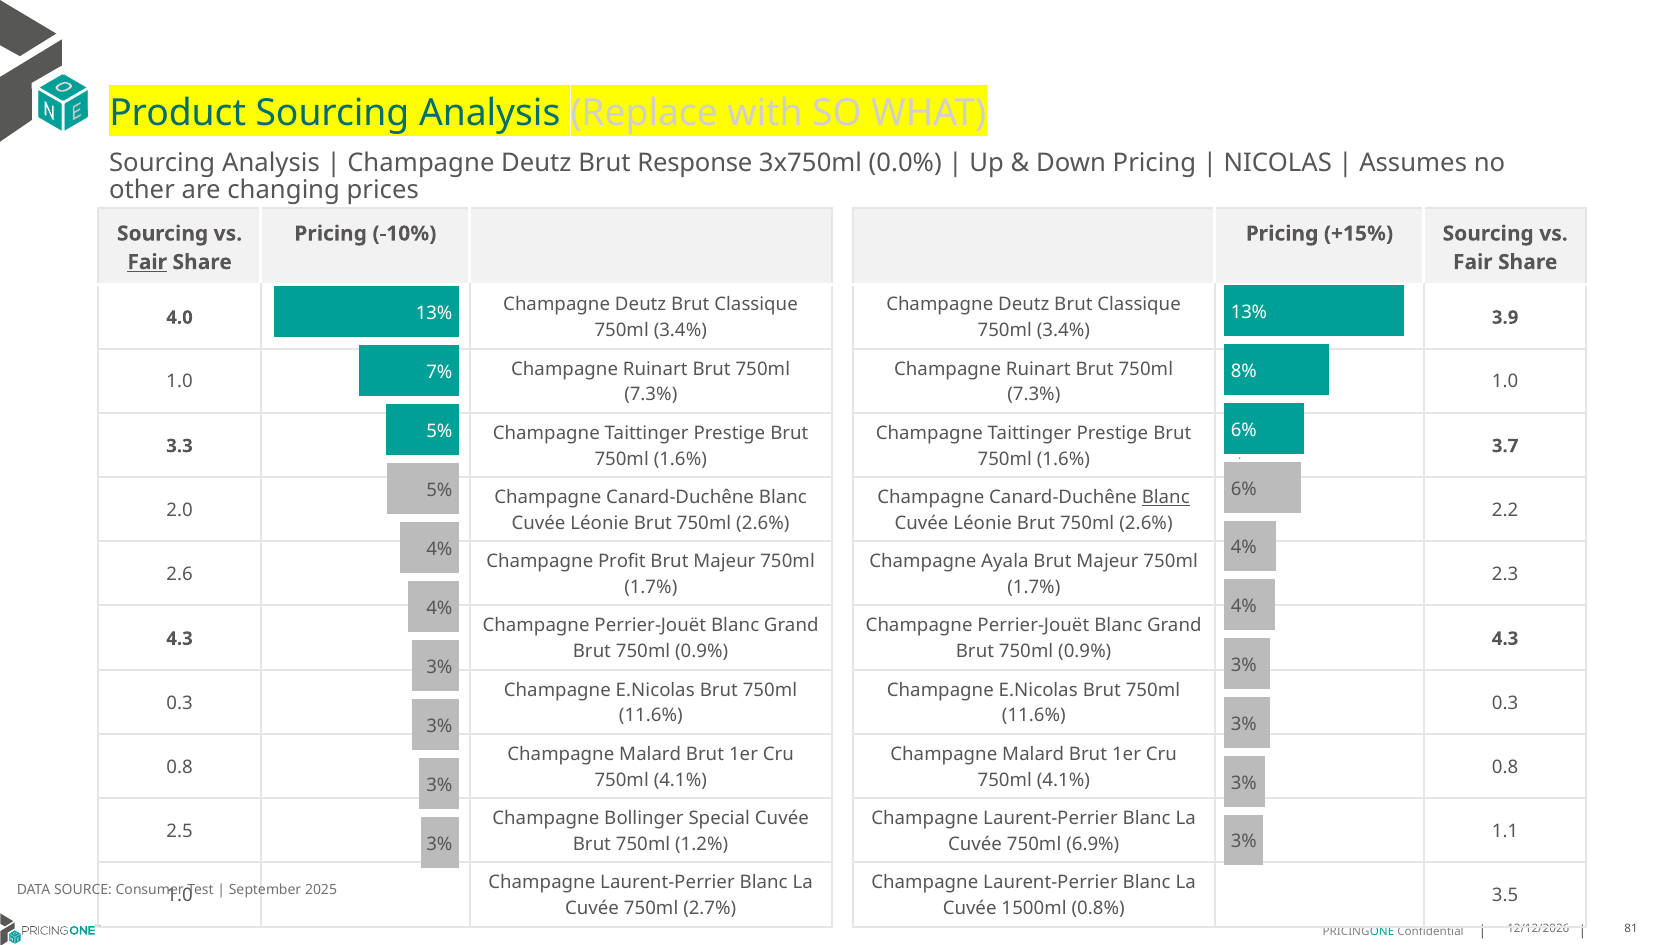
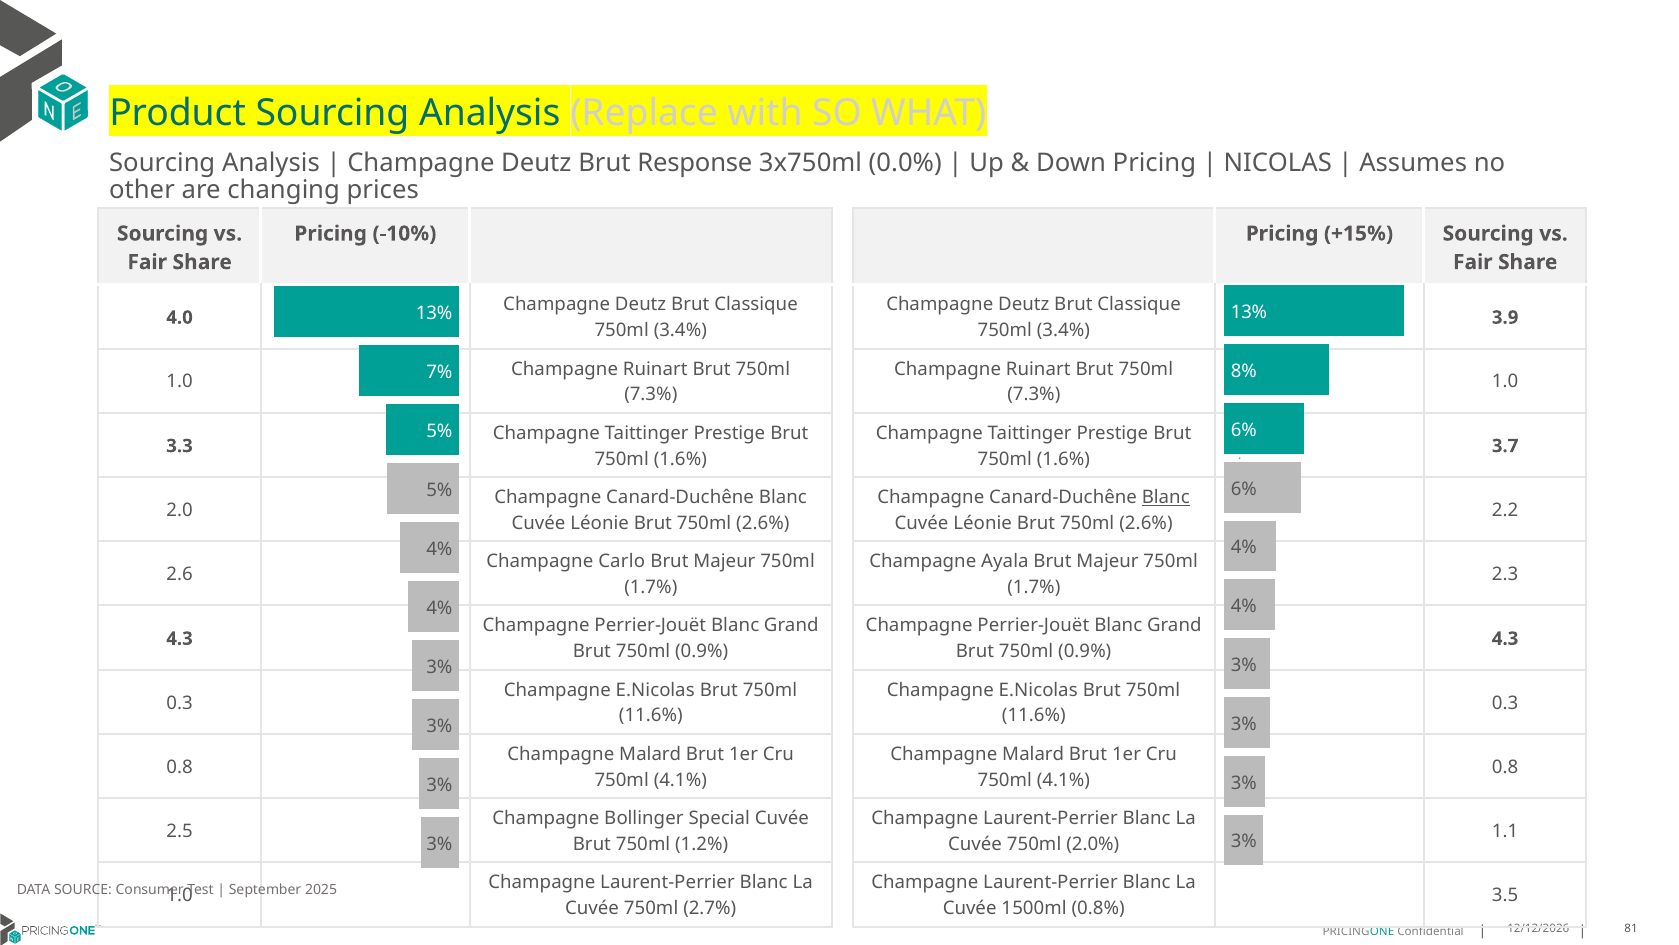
Fair underline: present -> none (147, 262)
Profit: Profit -> Carlo (622, 561)
6.9%: 6.9% -> 2.0% (1093, 844)
